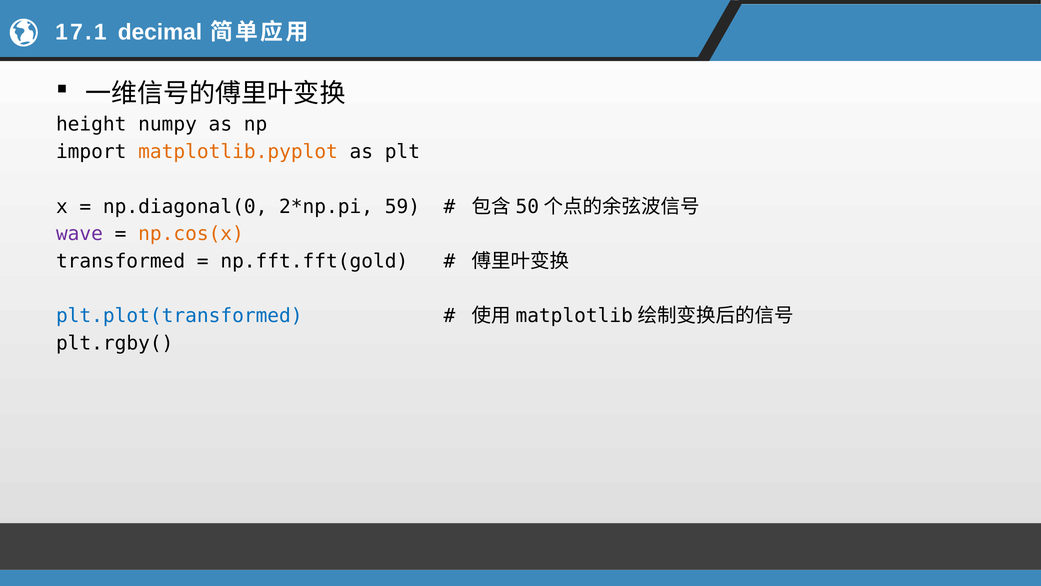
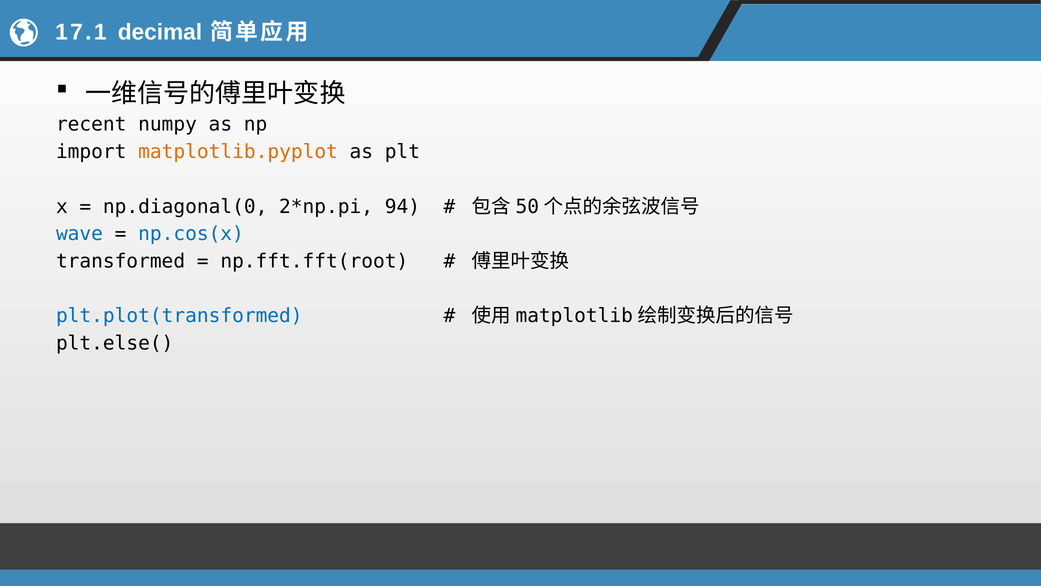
height: height -> recent (91, 124)
59: 59 -> 94 (402, 206)
wave colour: purple -> blue (79, 234)
np.cos(x colour: orange -> blue (191, 234)
np.fft.fft(gold: np.fft.fft(gold -> np.fft.fft(root (314, 261)
plt.rgby(: plt.rgby( -> plt.else( (115, 343)
